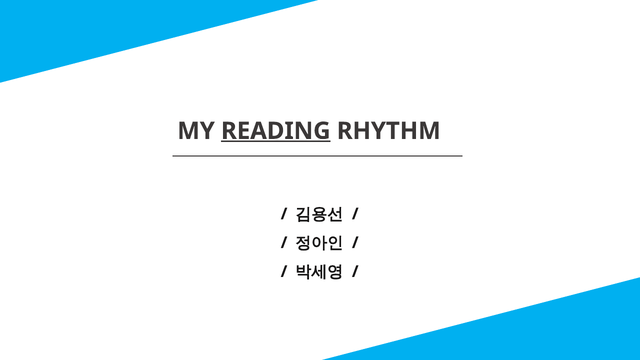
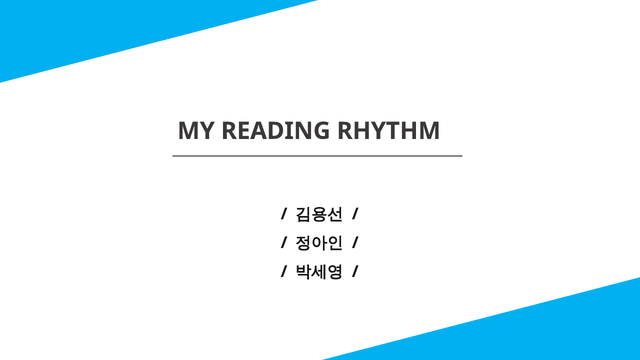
READING underline: present -> none (276, 131)
